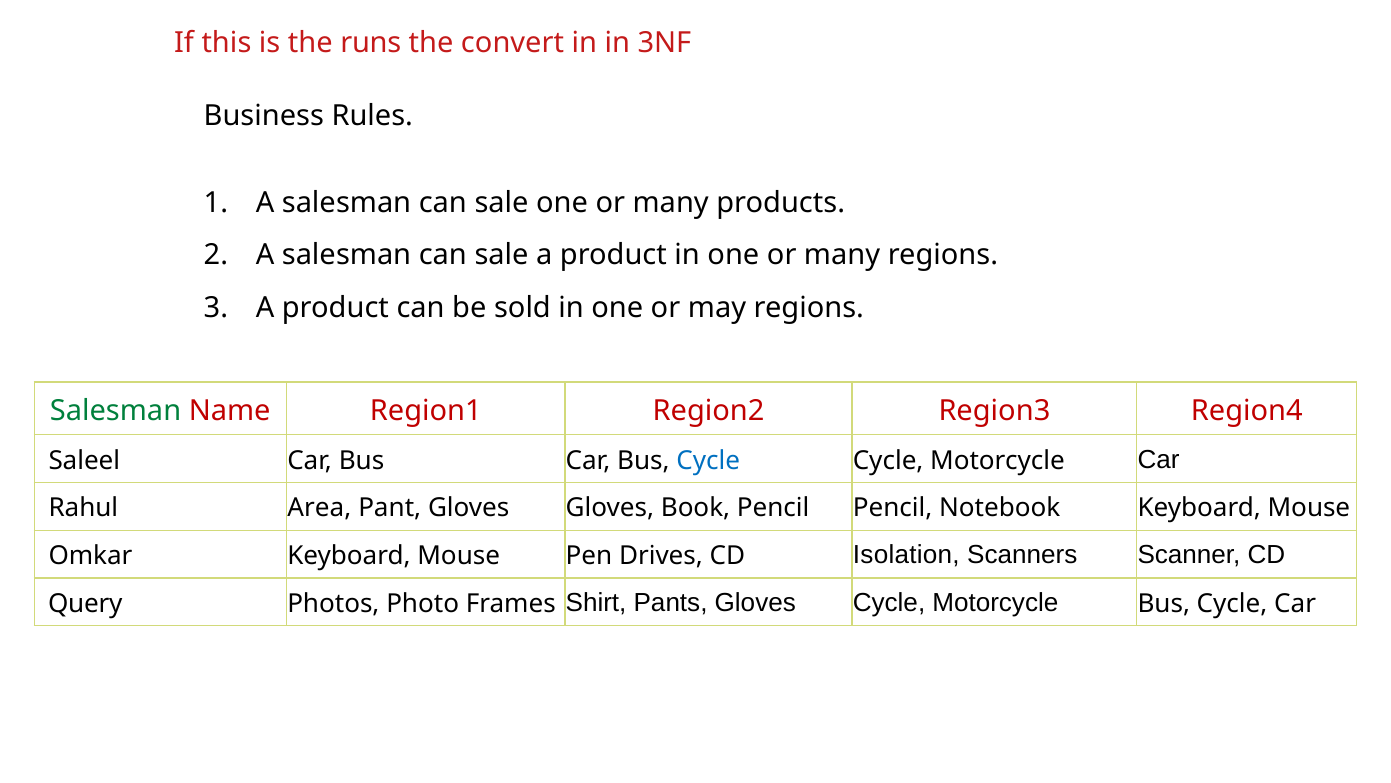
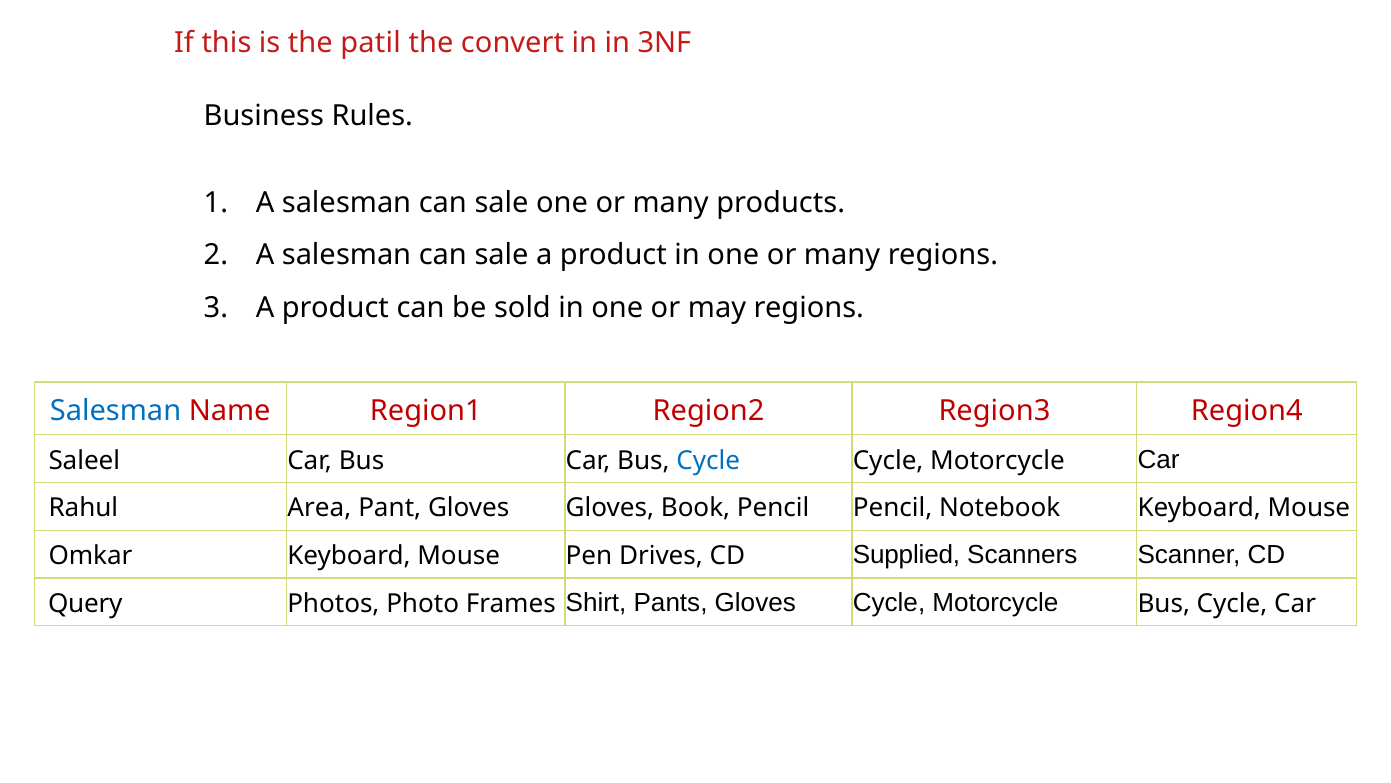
runs: runs -> patil (371, 43)
Salesman colour: green -> blue (116, 410)
Isolation: Isolation -> Supplied (907, 555)
